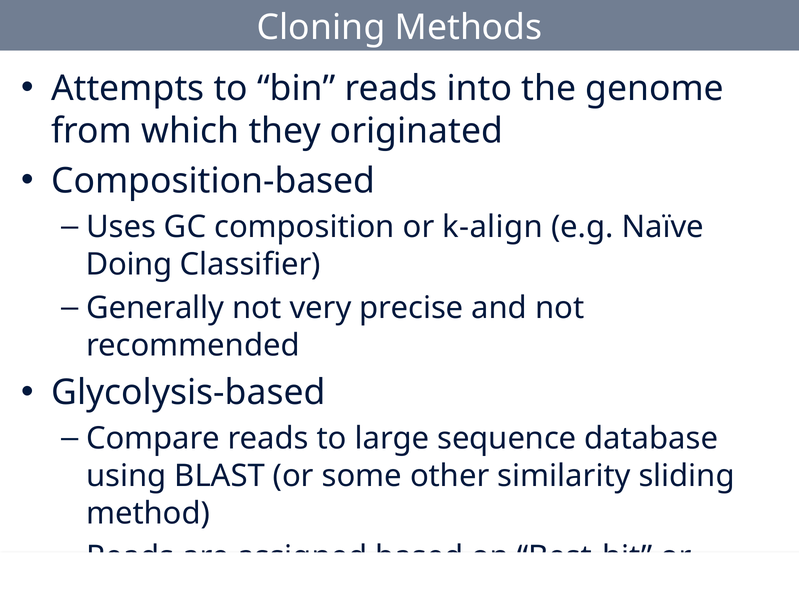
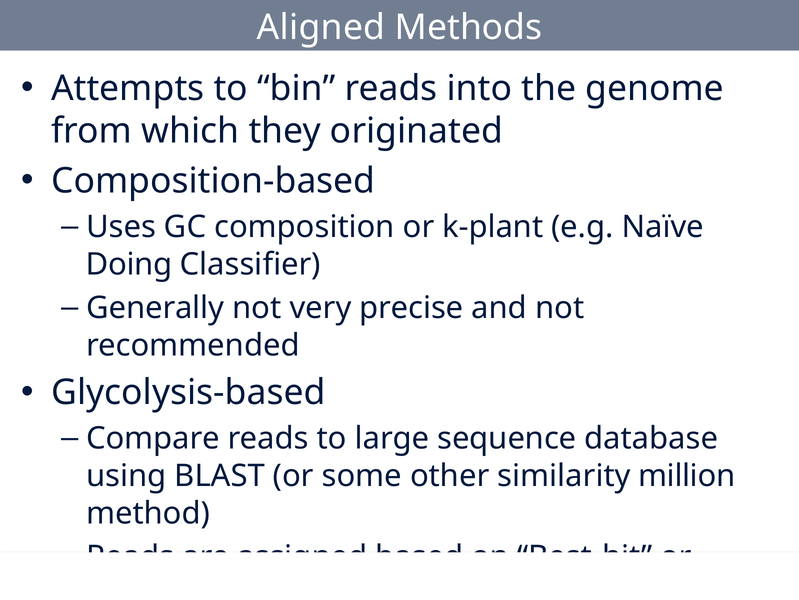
Cloning: Cloning -> Aligned (321, 28)
k-align: k-align -> k-plant (493, 227)
sliding: sliding -> million (687, 475)
